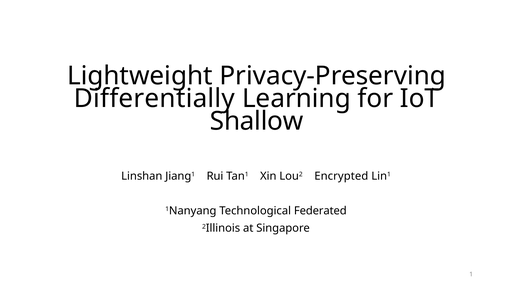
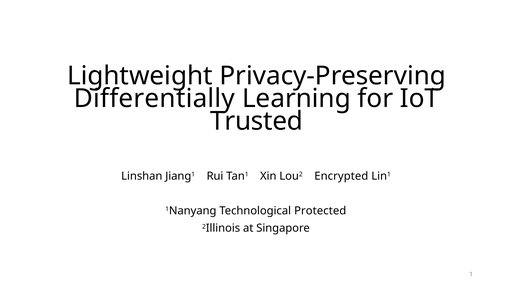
Shallow: Shallow -> Trusted (257, 121)
Federated: Federated -> Protected (320, 211)
